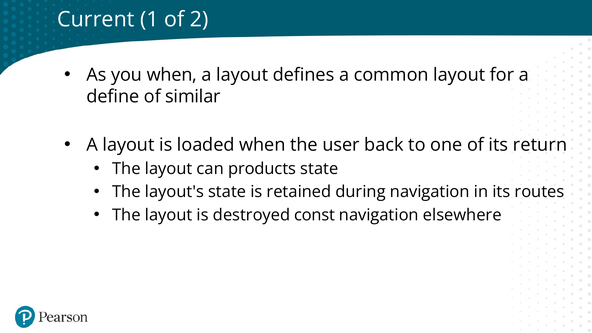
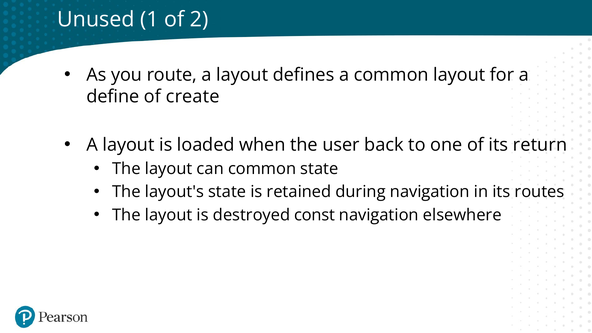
Current: Current -> Unused (96, 20)
you when: when -> route (172, 75)
similar: similar -> create (193, 97)
can products: products -> common (262, 169)
